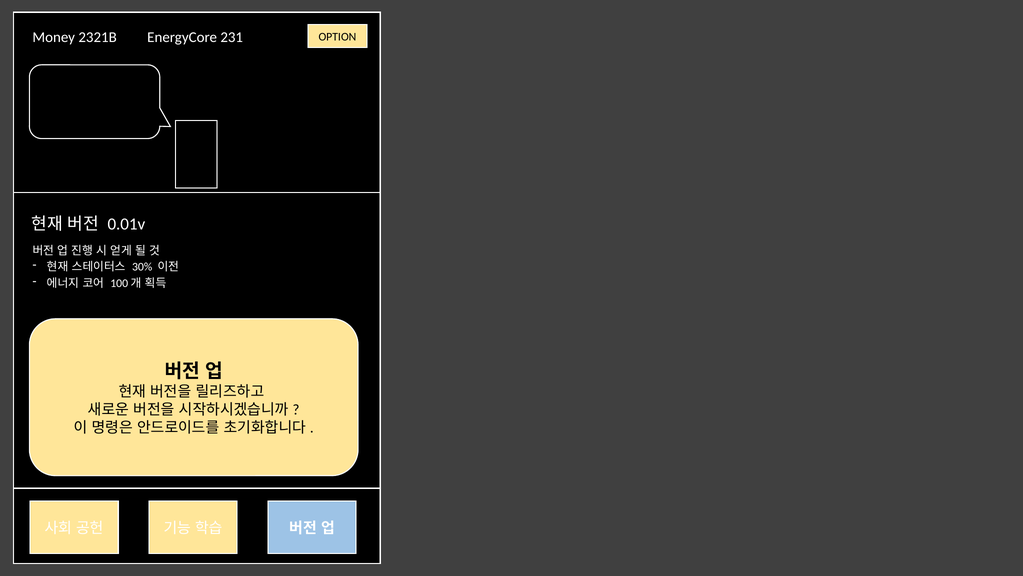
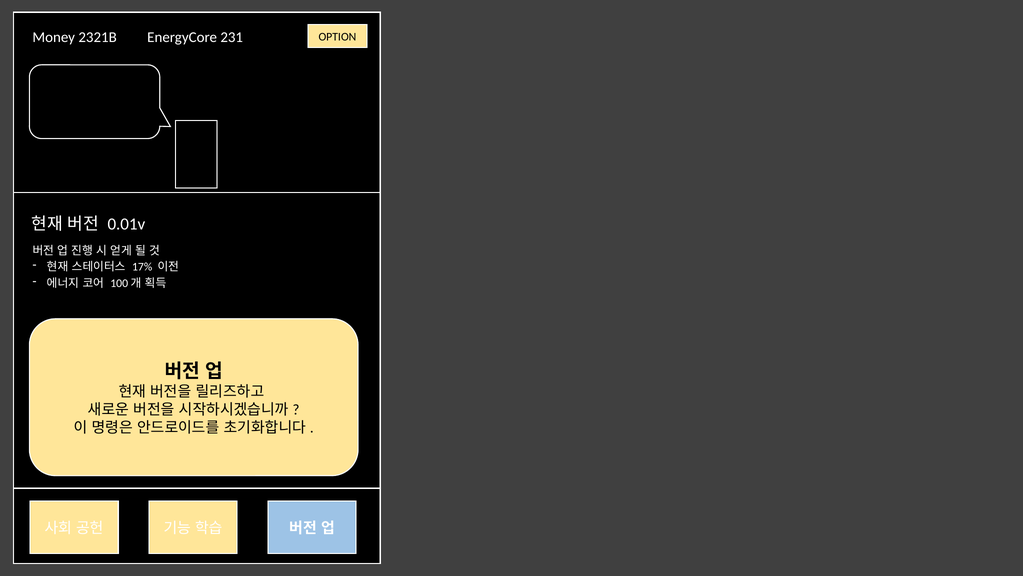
30%: 30% -> 17% (142, 267)
